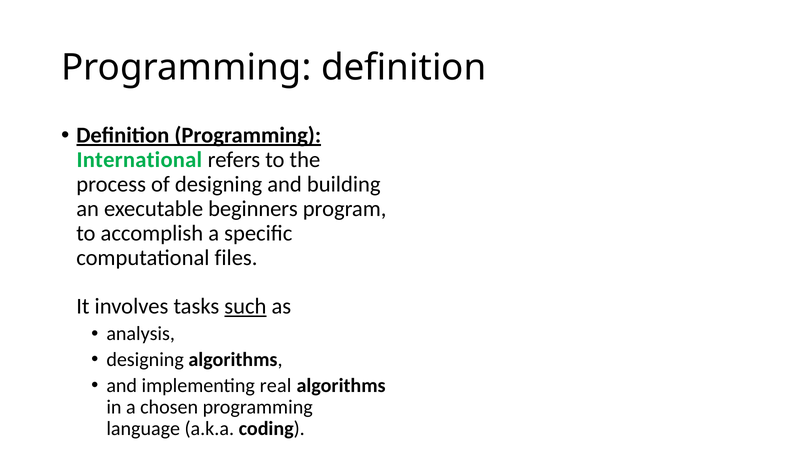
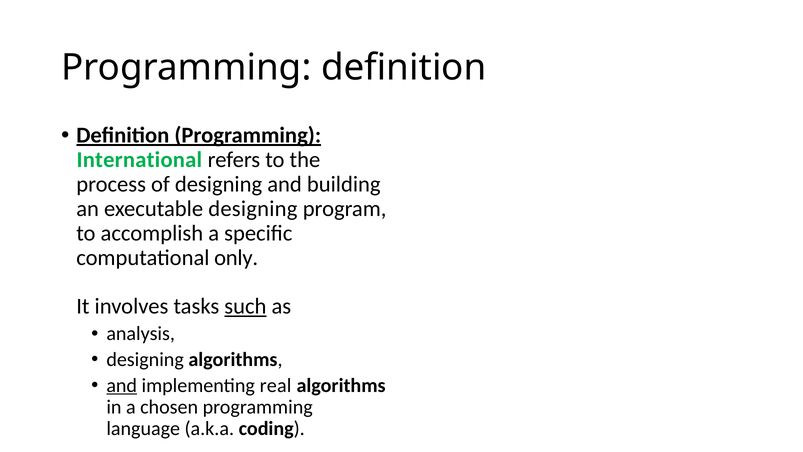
executable beginners: beginners -> designing (253, 209)
files: files -> only (236, 257)
and underline: none -> present (122, 385)
